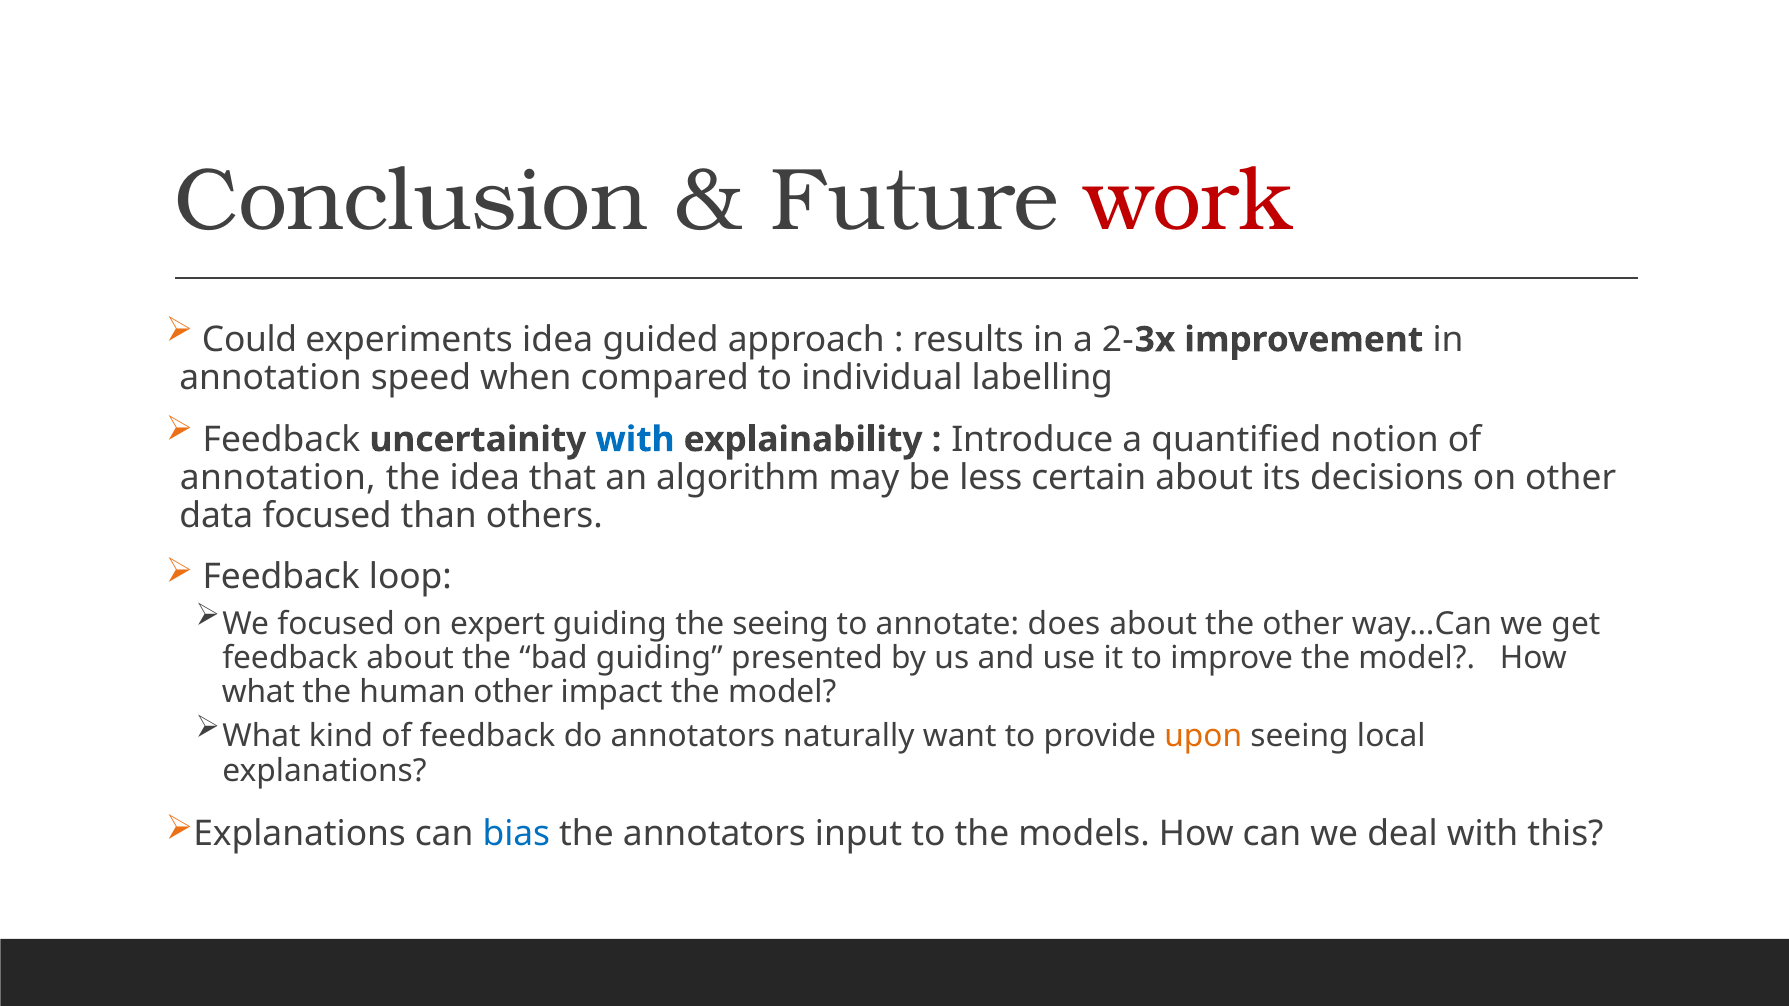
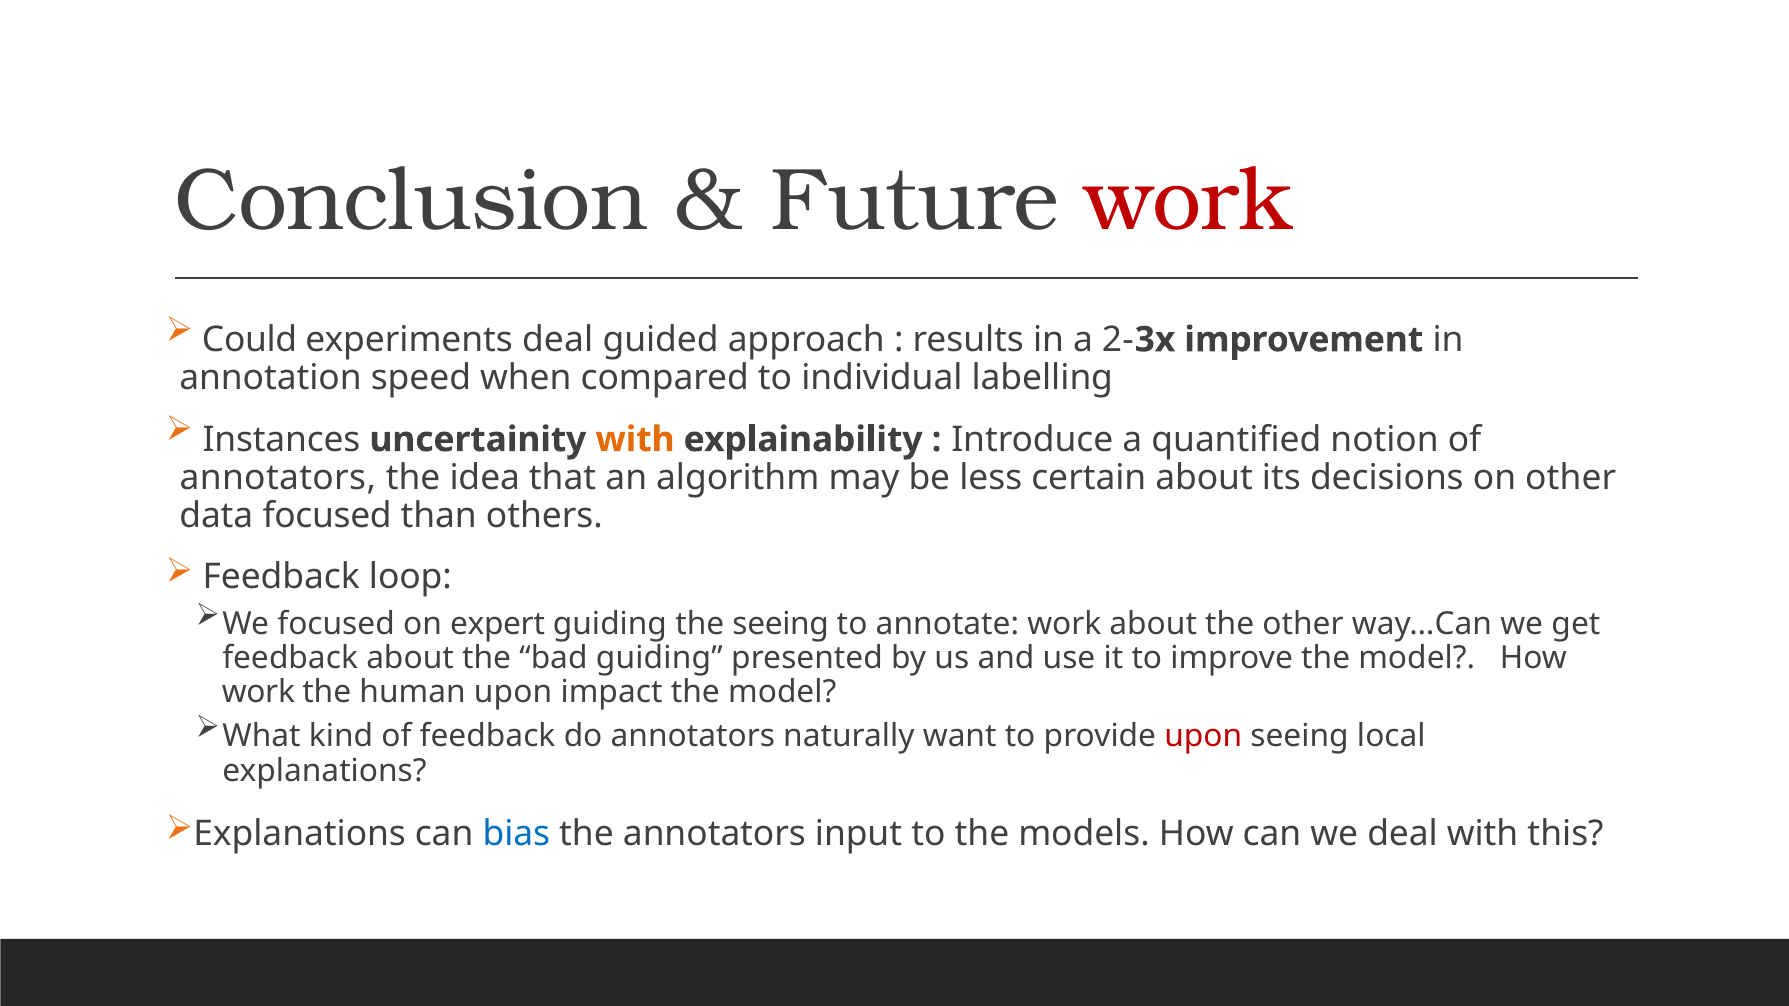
experiments idea: idea -> deal (558, 340)
Feedback: Feedback -> Instances (282, 440)
with colour: blue -> orange (635, 440)
annotation: annotation -> annotators (278, 478)
annotate does: does -> work (1064, 624)
what: what -> work (258, 692)
human other: other -> upon (513, 692)
upon colour: orange -> red (1203, 737)
